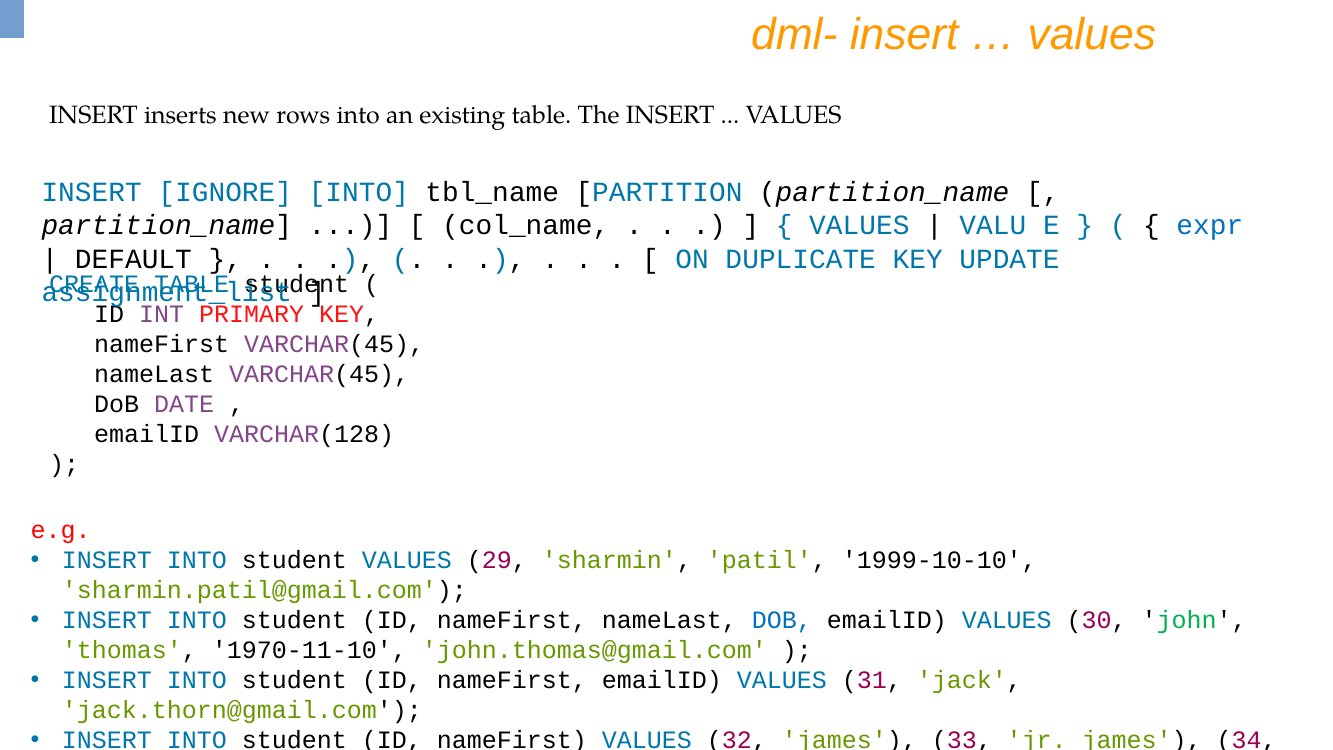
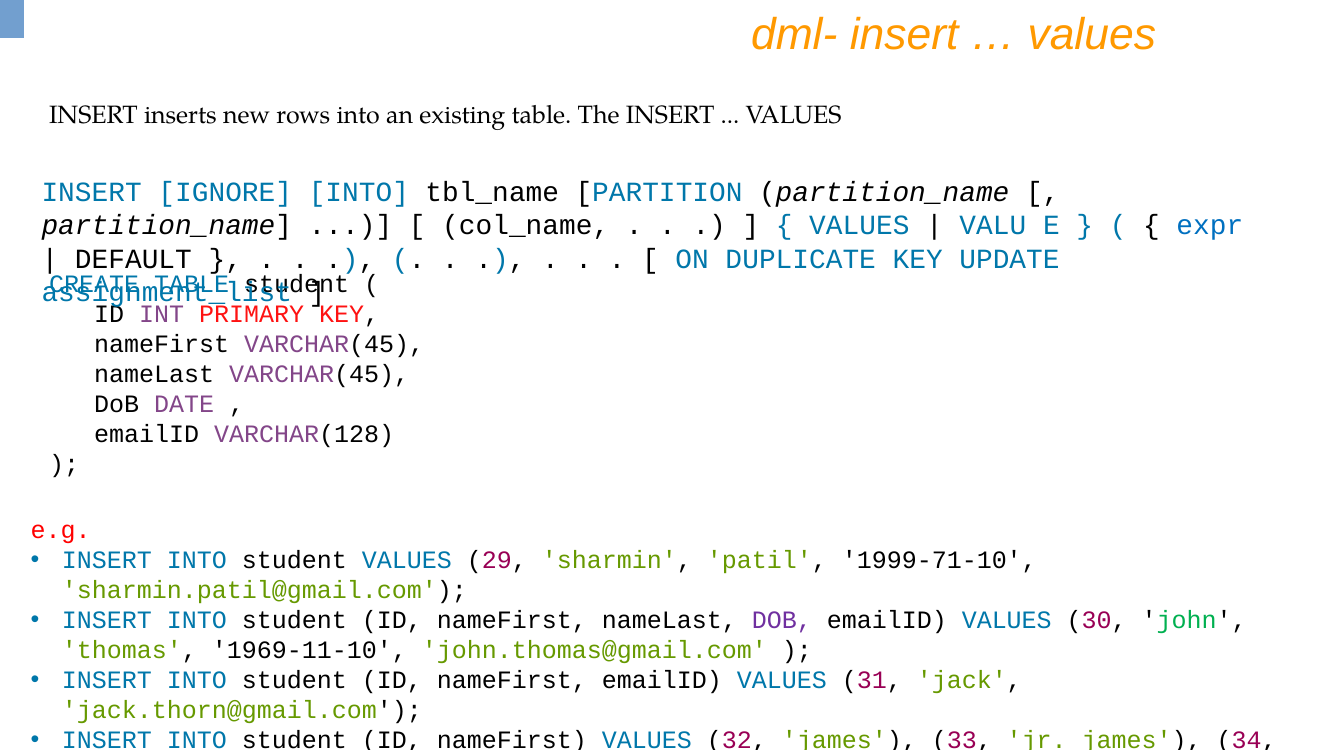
1999-10-10: 1999-10-10 -> 1999-71-10 (939, 560)
DOB colour: blue -> purple (782, 620)
1970-11-10: 1970-11-10 -> 1969-11-10 (309, 650)
